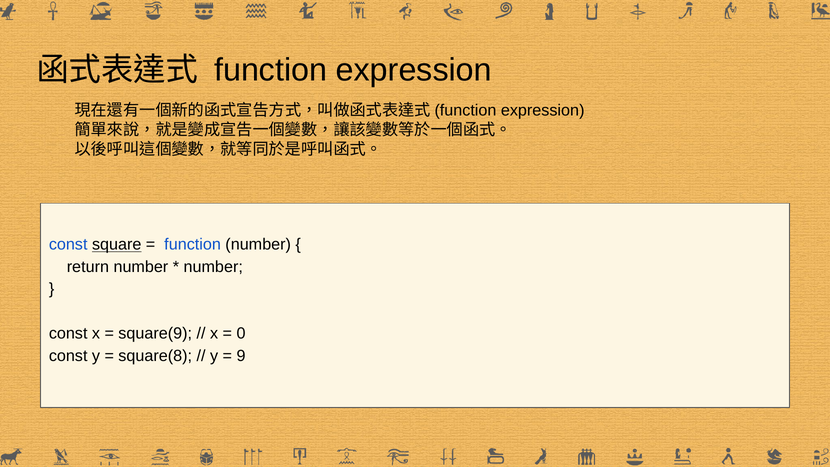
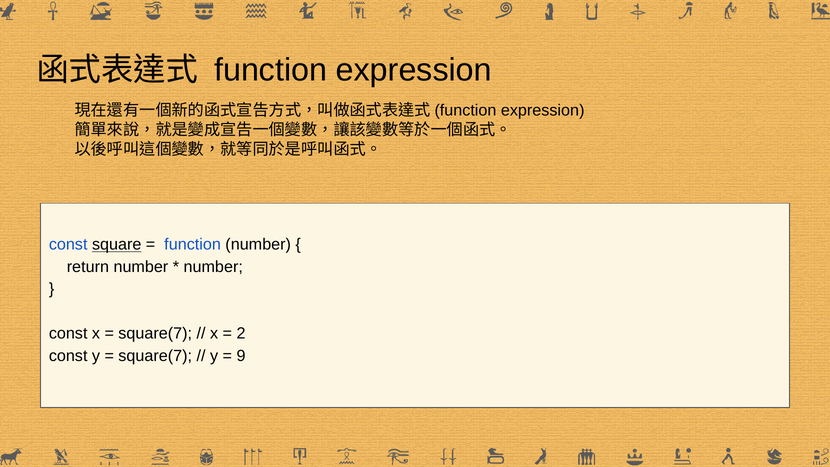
square(9: square(9 -> square(7 (155, 334)
0: 0 -> 2 (241, 334)
square(8: square(8 -> square(7 (155, 356)
